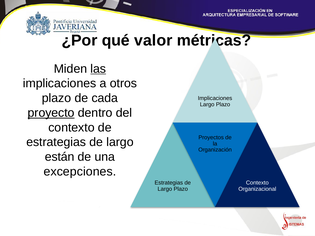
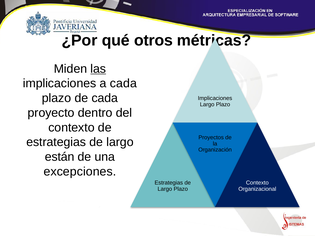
valor: valor -> otros (153, 40)
a otros: otros -> cada (123, 84)
proyecto underline: present -> none (51, 113)
